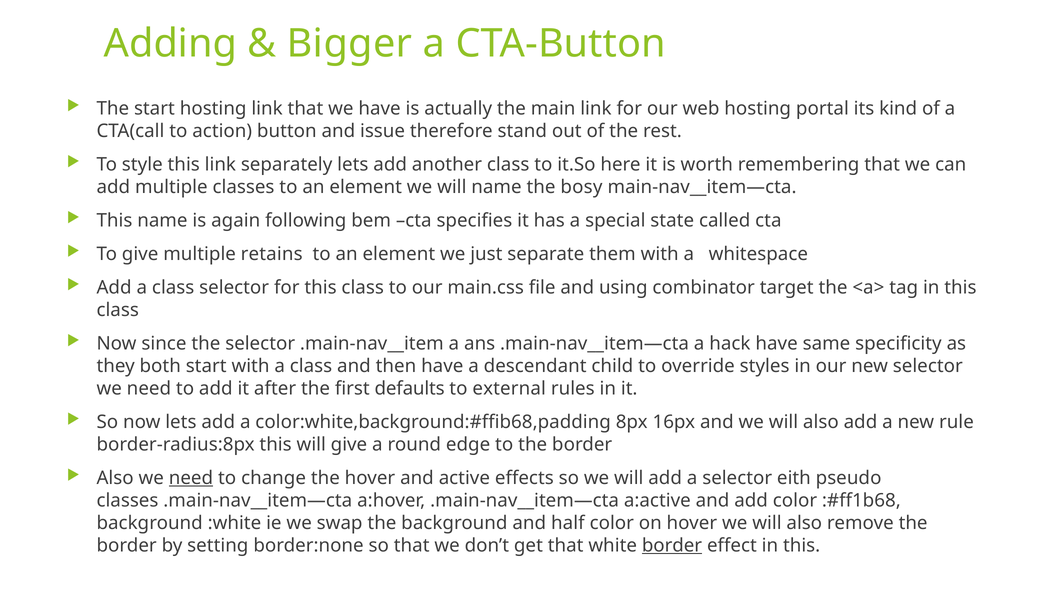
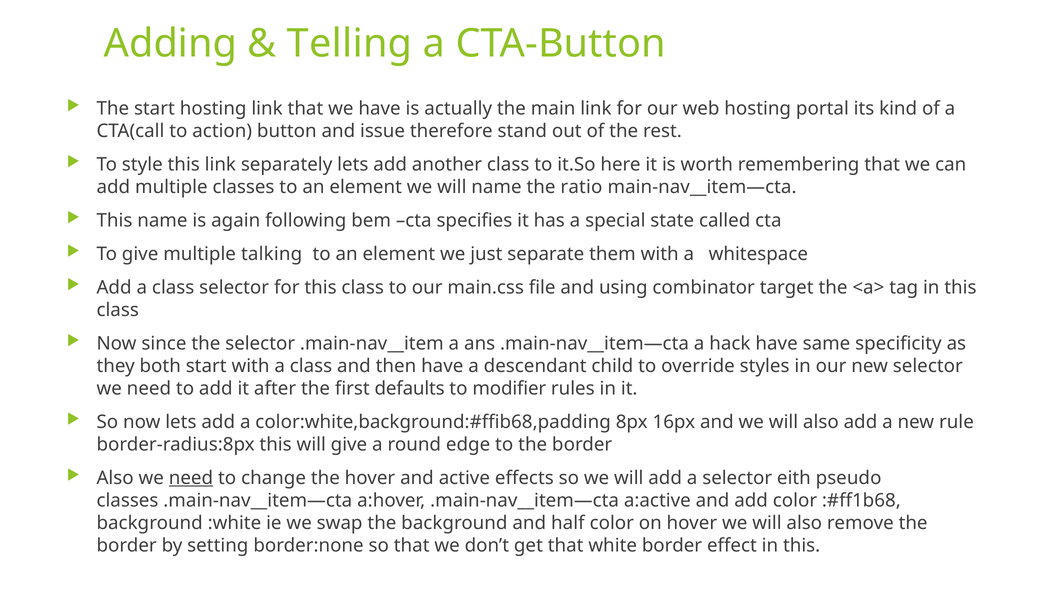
Bigger: Bigger -> Telling (350, 44)
bosy: bosy -> ratio (581, 187)
retains: retains -> talking (272, 254)
external: external -> modifier (509, 389)
border underline: present -> none (672, 546)
